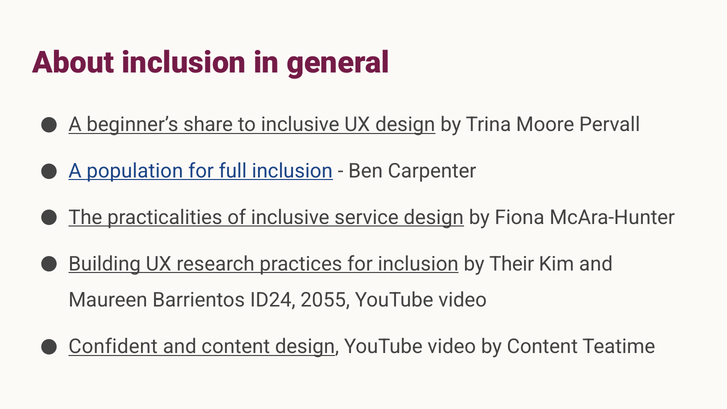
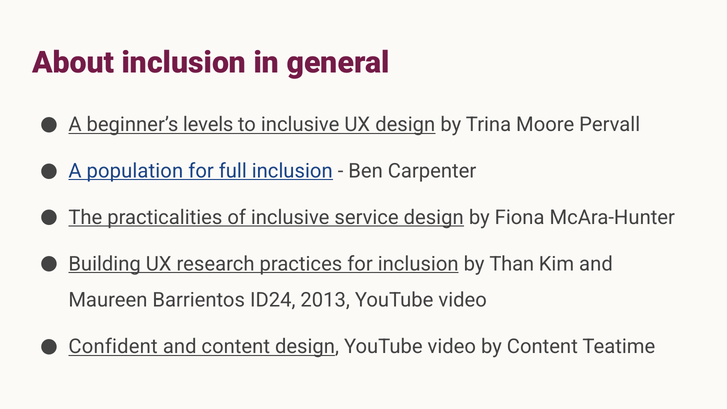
share: share -> levels (208, 125)
Their: Their -> Than (512, 264)
2055: 2055 -> 2013 (325, 300)
